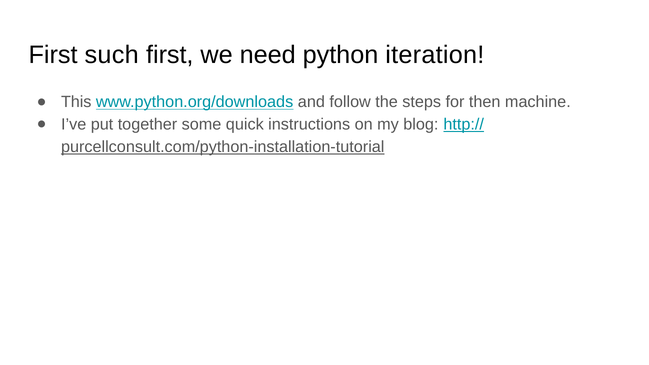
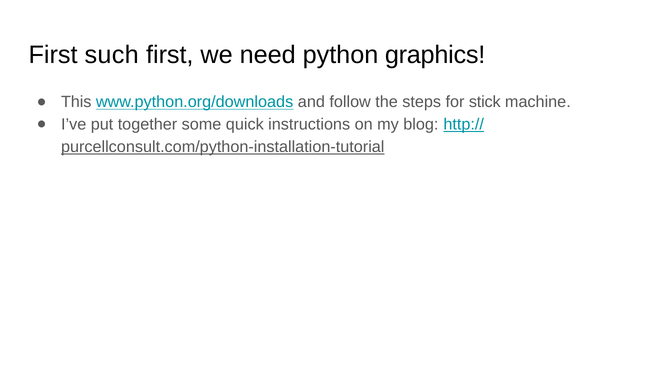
iteration: iteration -> graphics (435, 55)
then: then -> stick (485, 102)
